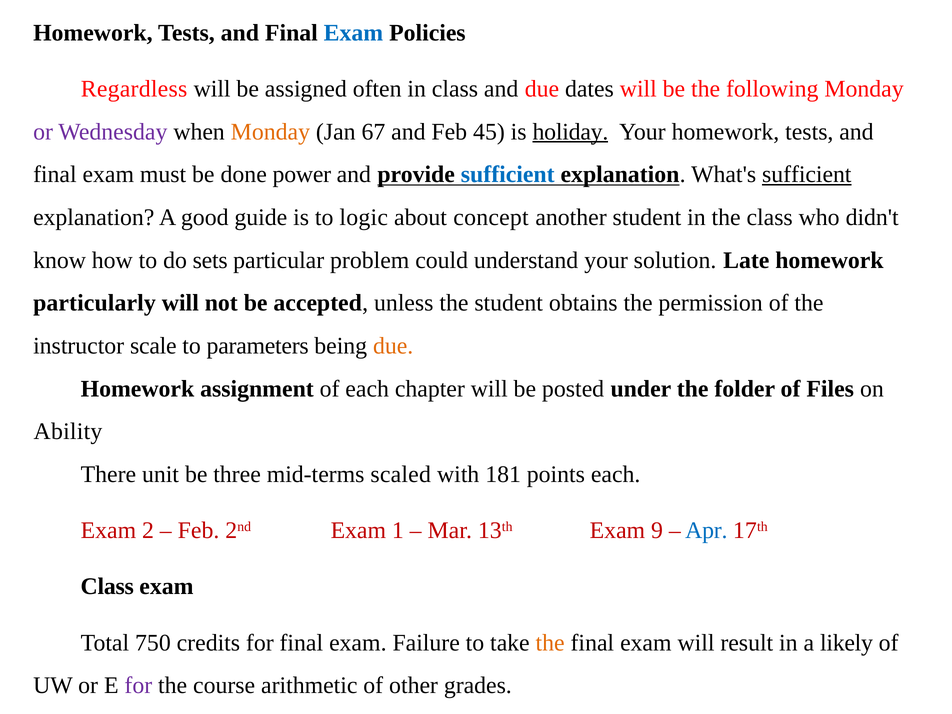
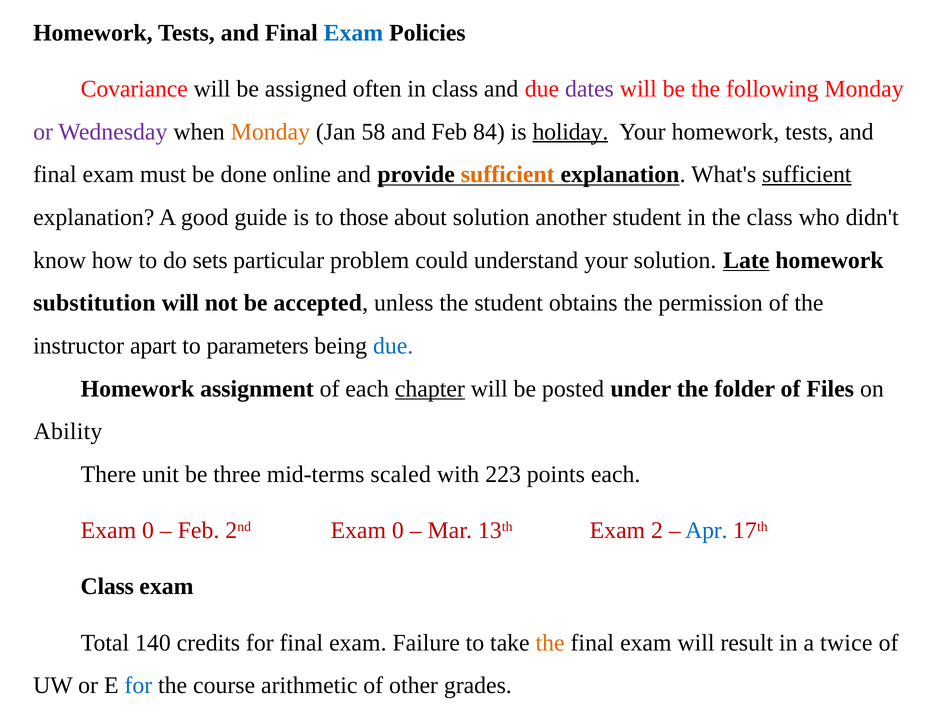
Regardless: Regardless -> Covariance (134, 89)
dates colour: black -> purple (589, 89)
67: 67 -> 58 (373, 132)
45: 45 -> 84 (489, 132)
power: power -> online (302, 175)
sufficient colour: blue -> orange (508, 175)
logic: logic -> those (364, 217)
about concept: concept -> solution (491, 217)
Late underline: none -> present (746, 260)
particularly: particularly -> substitution (94, 303)
scale: scale -> apart (153, 346)
due colour: orange -> blue (393, 346)
chapter underline: none -> present (430, 389)
181: 181 -> 223 (503, 474)
2: 2 -> 0 (148, 531)
2nd Exam 1: 1 -> 0 (398, 531)
9: 9 -> 2 (657, 531)
750: 750 -> 140 (153, 643)
likely: likely -> twice (846, 643)
for colour: purple -> blue (138, 685)
